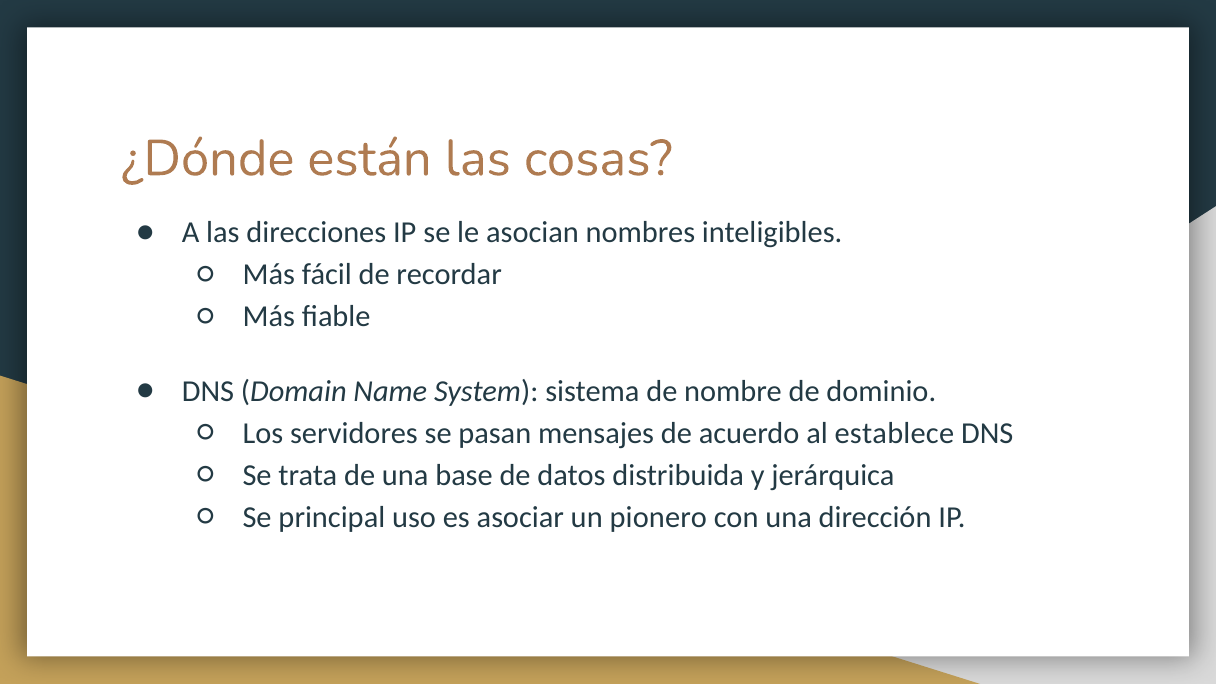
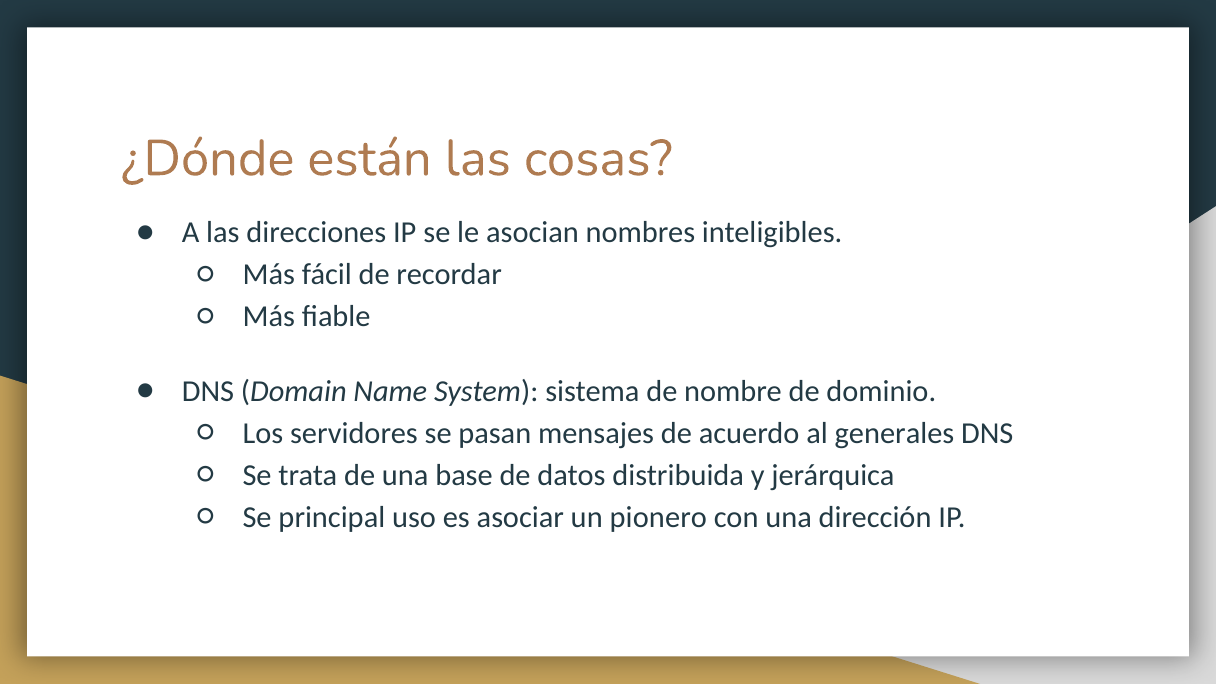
establece: establece -> generales (894, 433)
